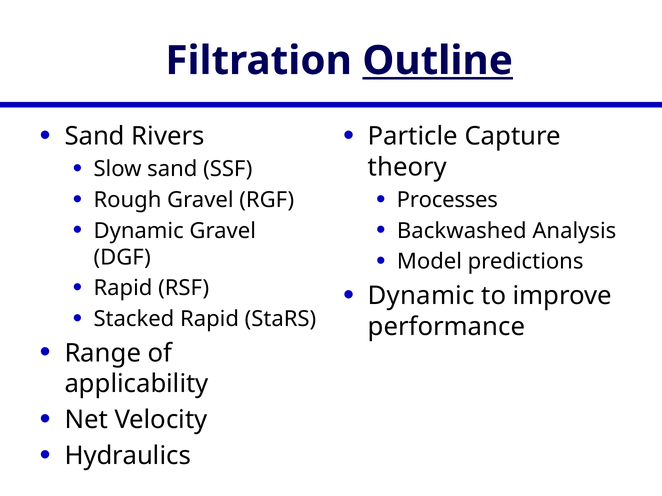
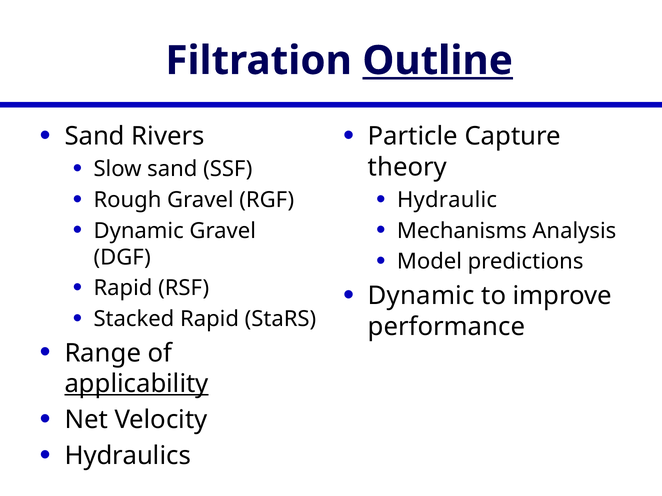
Processes: Processes -> Hydraulic (447, 200)
Backwashed: Backwashed -> Mechanisms (462, 231)
applicability underline: none -> present (137, 384)
